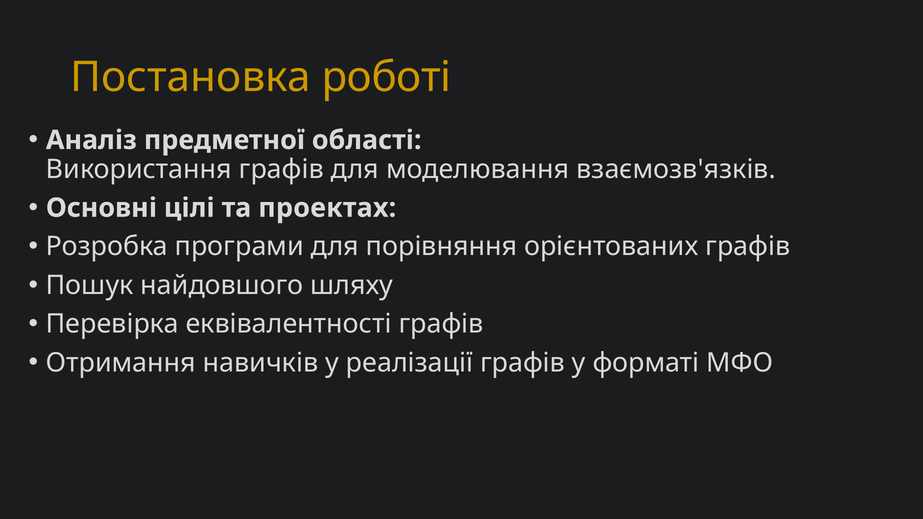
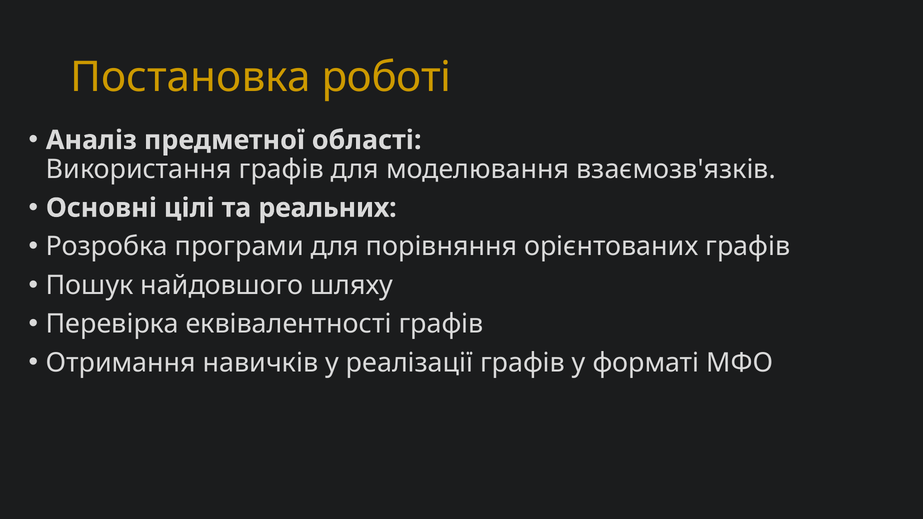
проектах: проектах -> реальних (327, 208)
